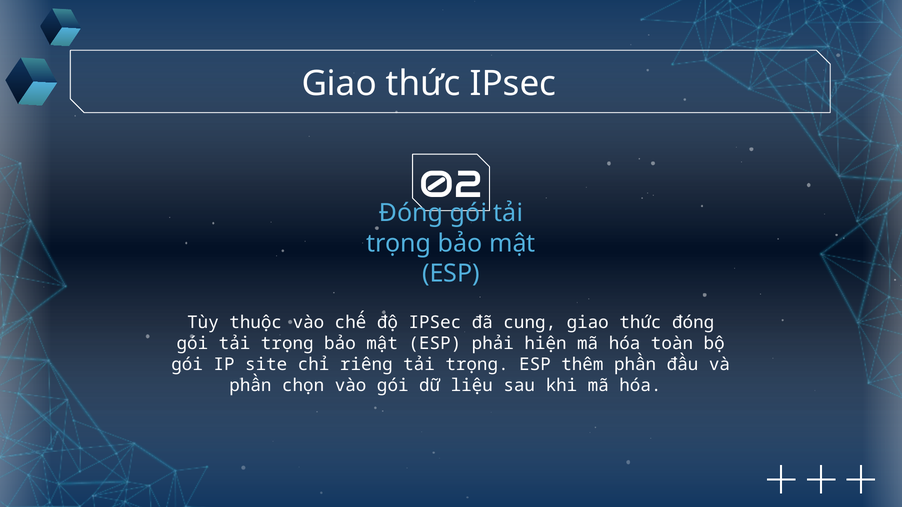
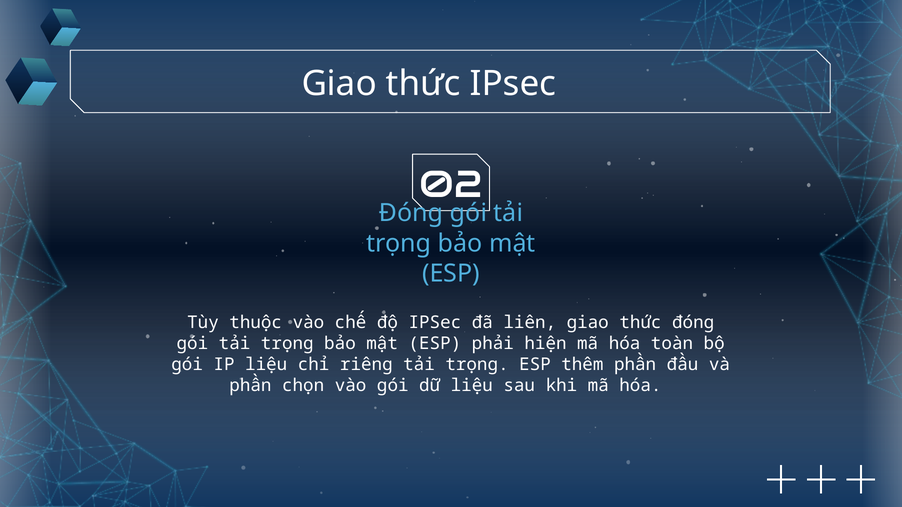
cung: cung -> liên (530, 323)
IP site: site -> liệu (266, 365)
